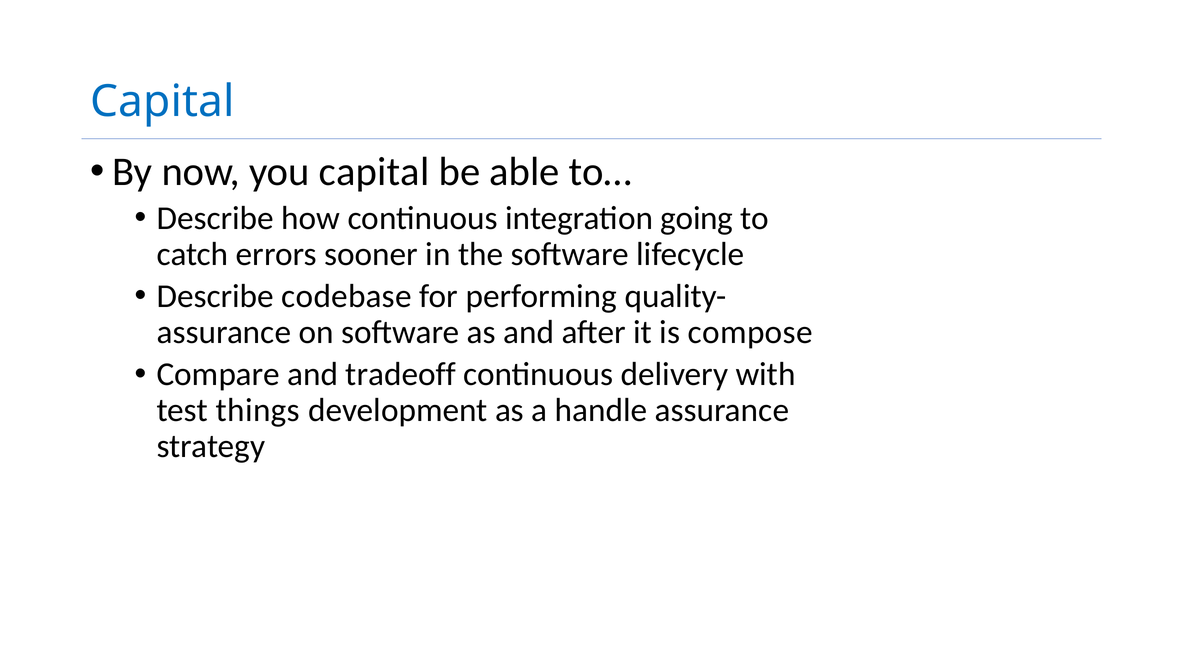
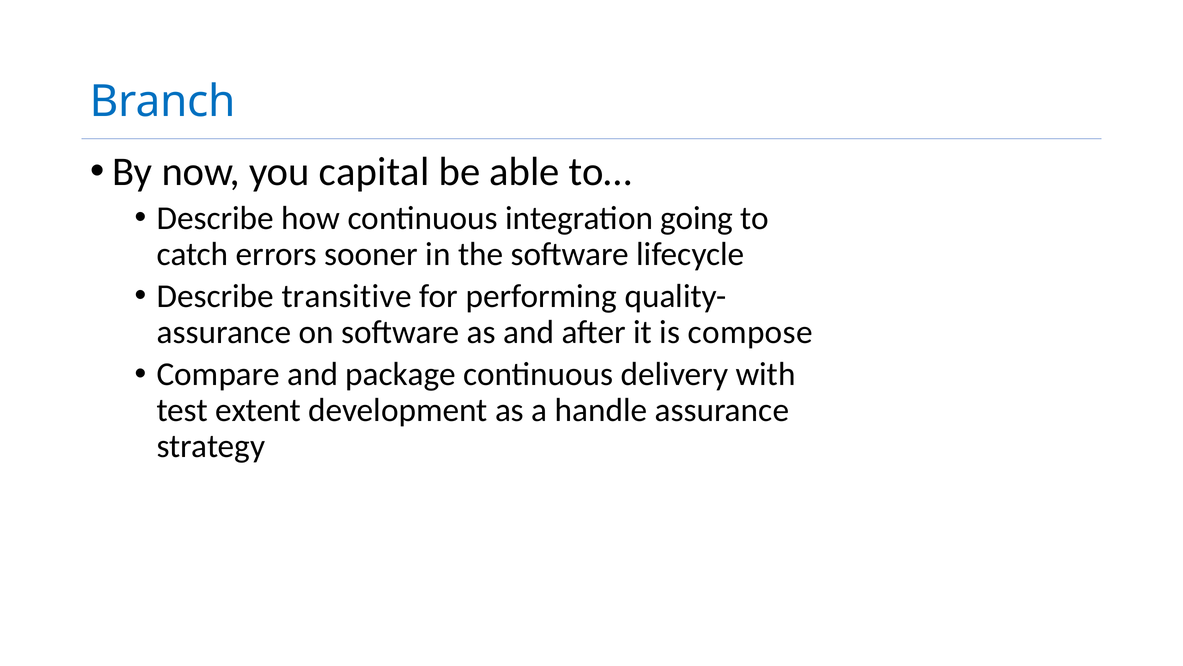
Capital: Capital -> Branch (163, 102)
codebase: codebase -> transitive (347, 296)
tradeoff: tradeoff -> package (401, 374)
things: things -> extent (258, 410)
